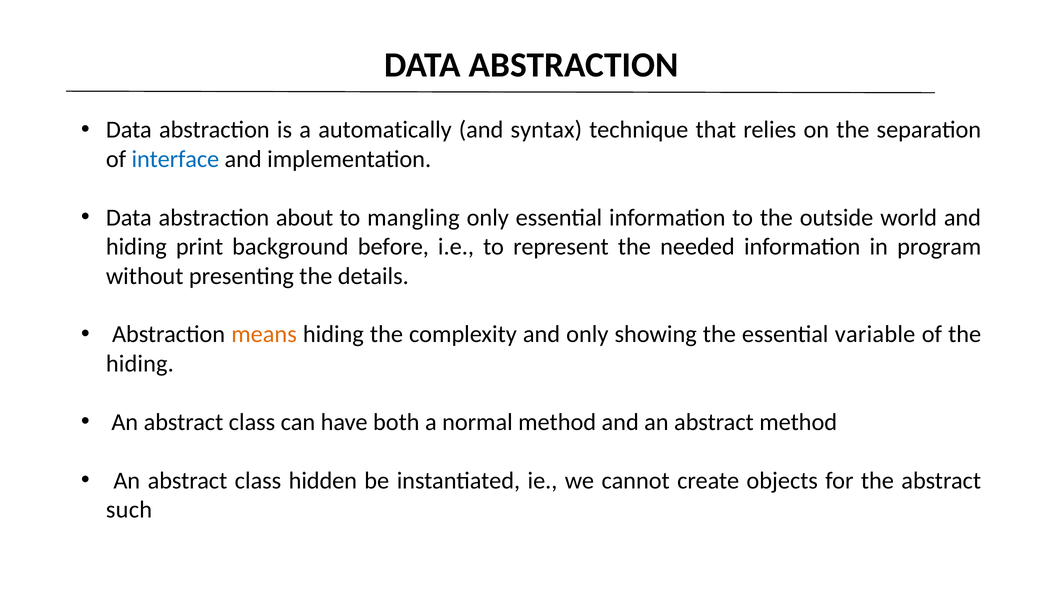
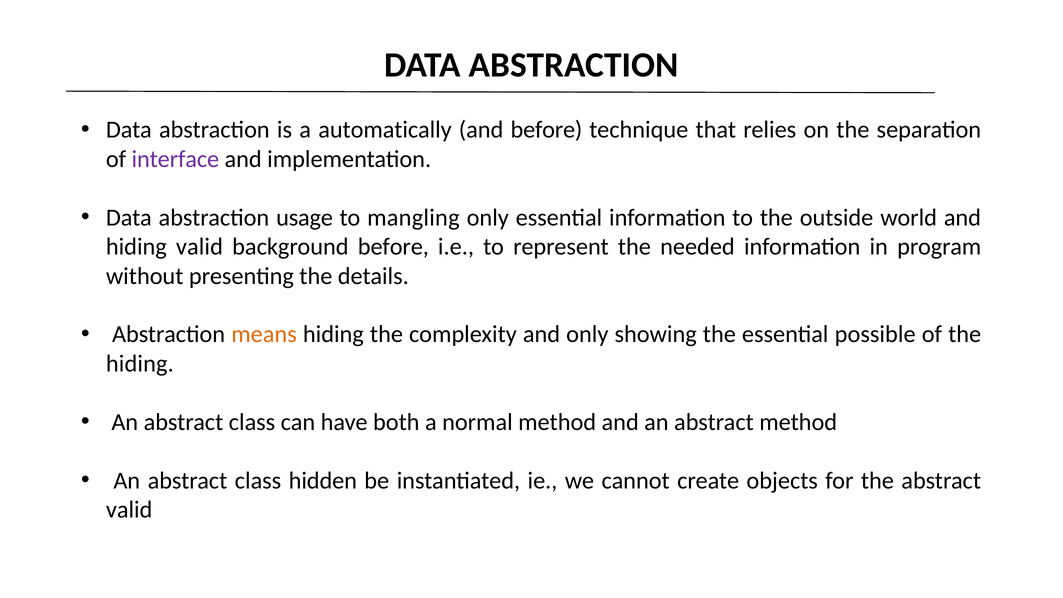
and syntax: syntax -> before (546, 130)
interface colour: blue -> purple (175, 159)
about: about -> usage (305, 218)
hiding print: print -> valid (199, 247)
variable: variable -> possible (875, 334)
such: such -> valid (129, 510)
